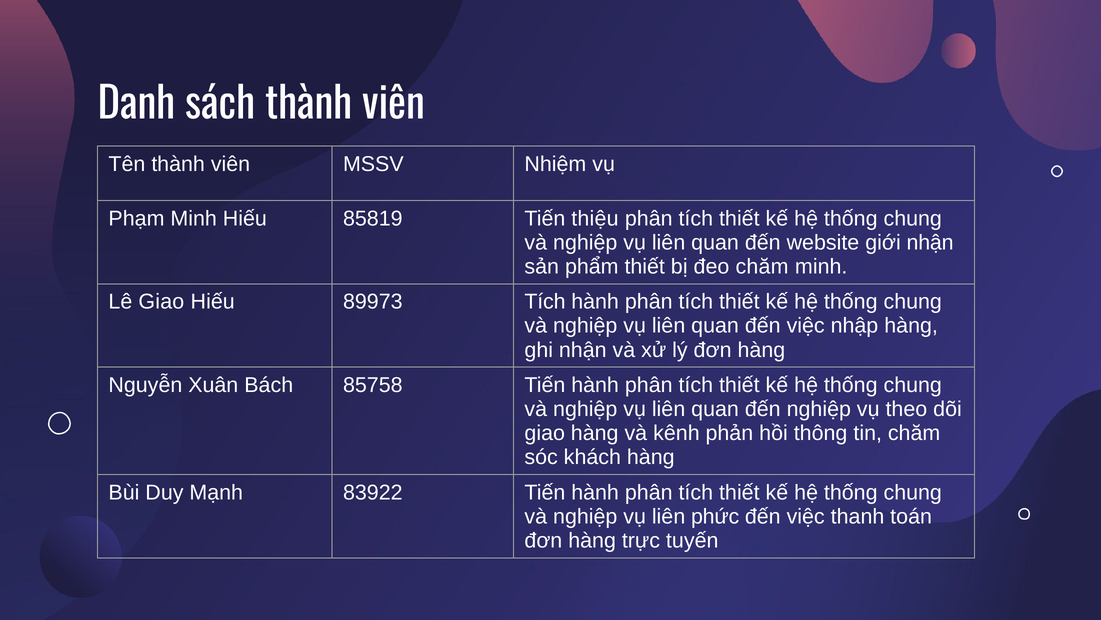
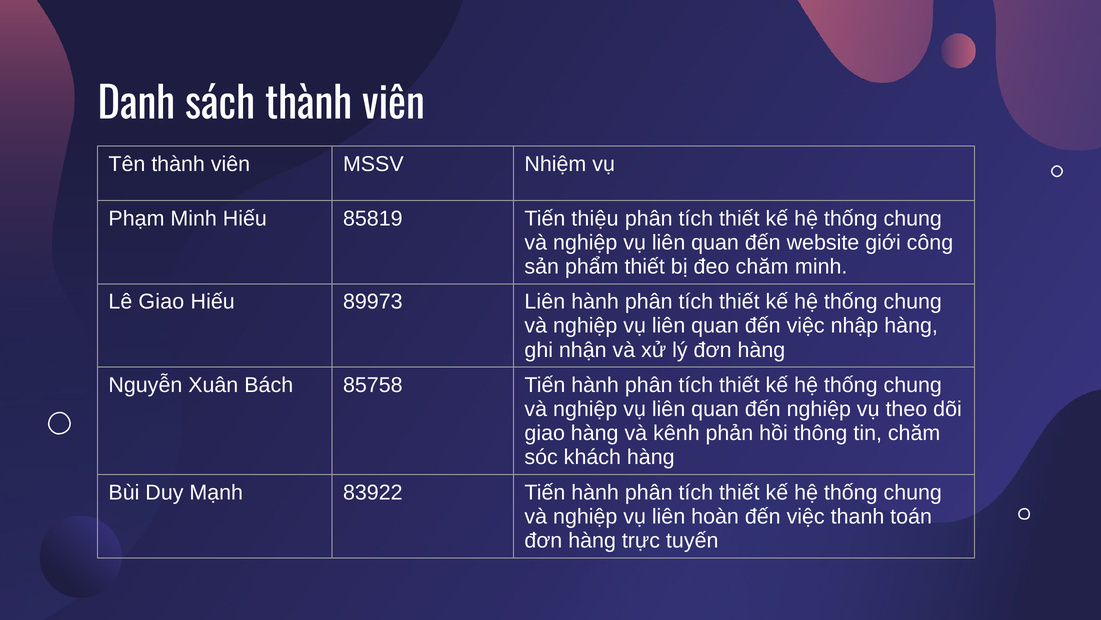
giới nhận: nhận -> công (930, 242)
89973 Tích: Tích -> Liên (545, 302)
phức: phức -> hoàn (715, 516)
